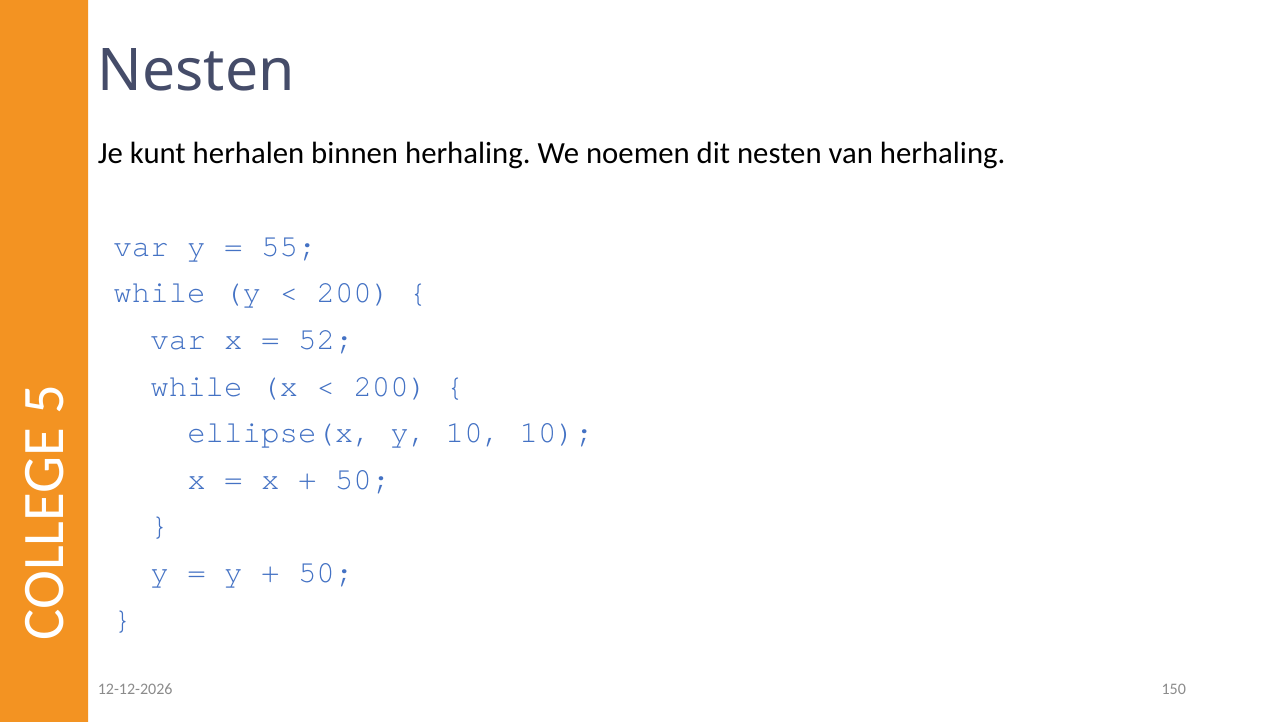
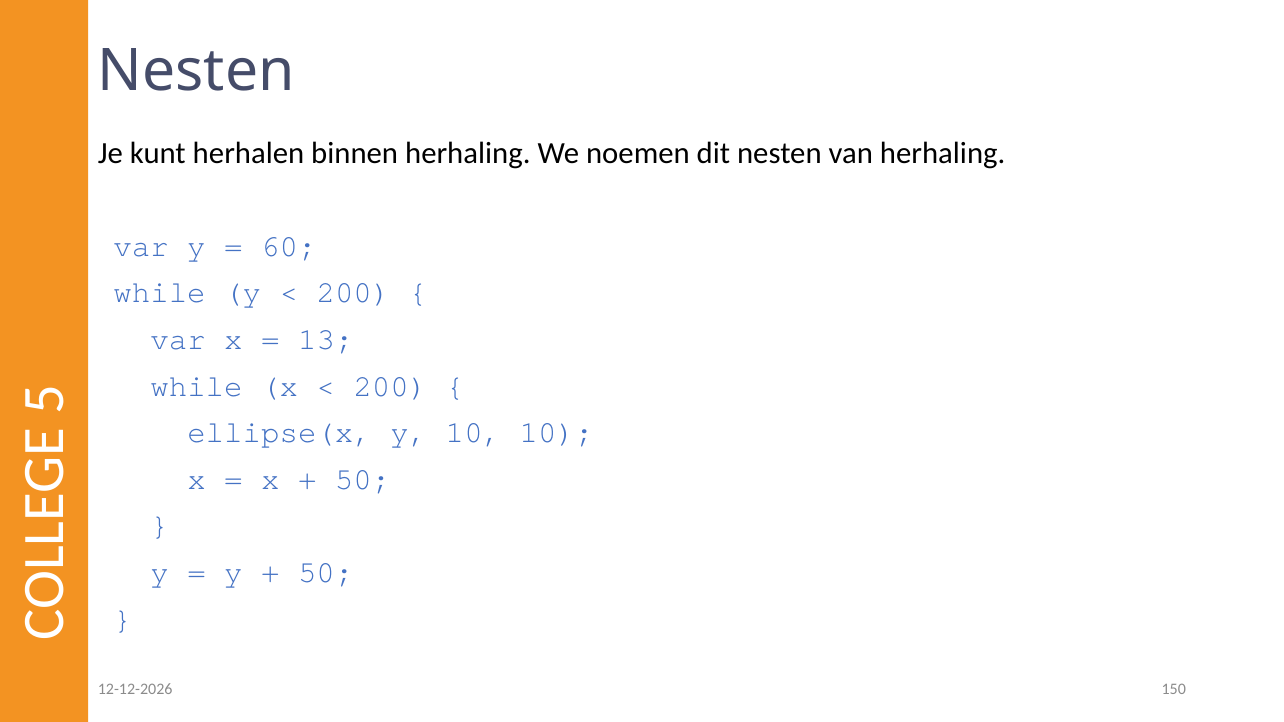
55: 55 -> 60 (289, 246)
52: 52 -> 13 (326, 340)
